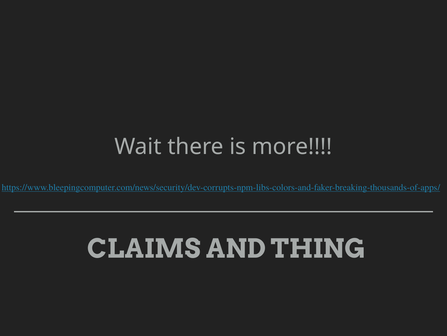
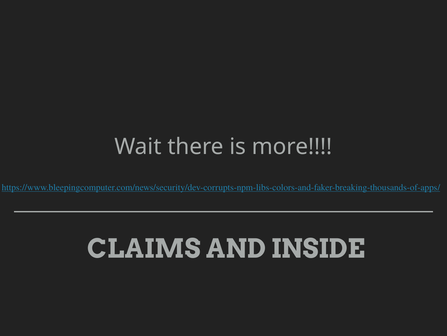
THING: THING -> INSIDE (318, 249)
